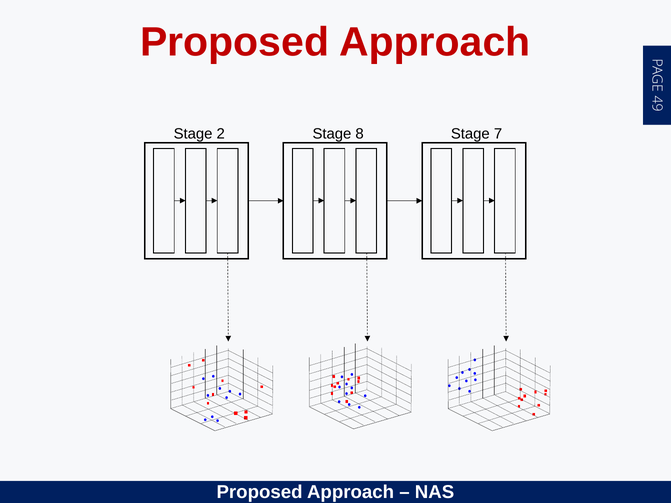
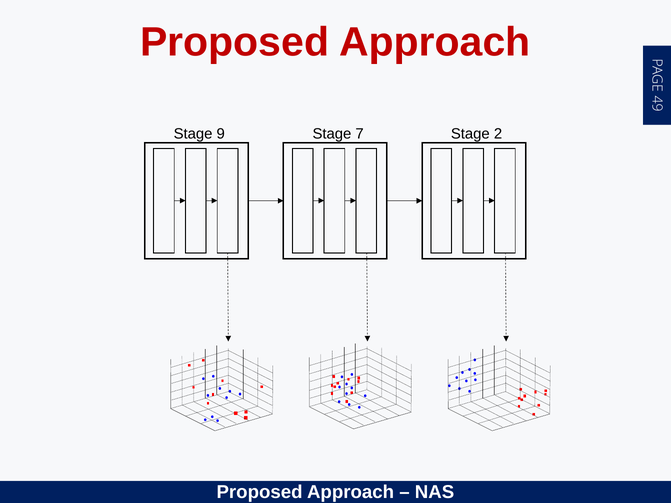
Stage 2: 2 -> 9 (221, 134)
8: 8 -> 7 (360, 134)
7: 7 -> 2 (498, 134)
